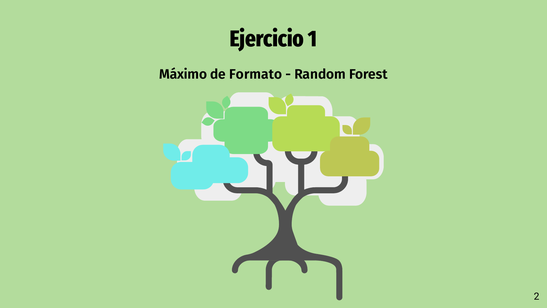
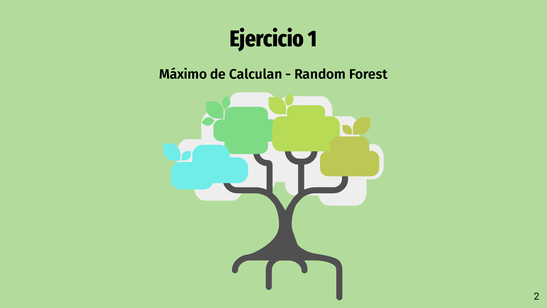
Formato: Formato -> Calculan (256, 74)
